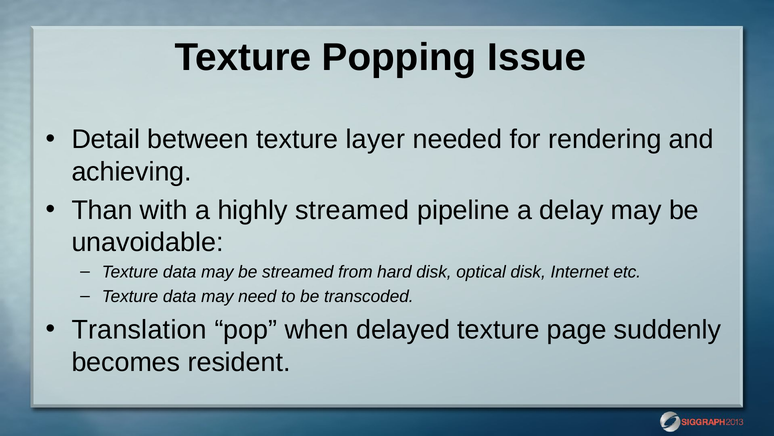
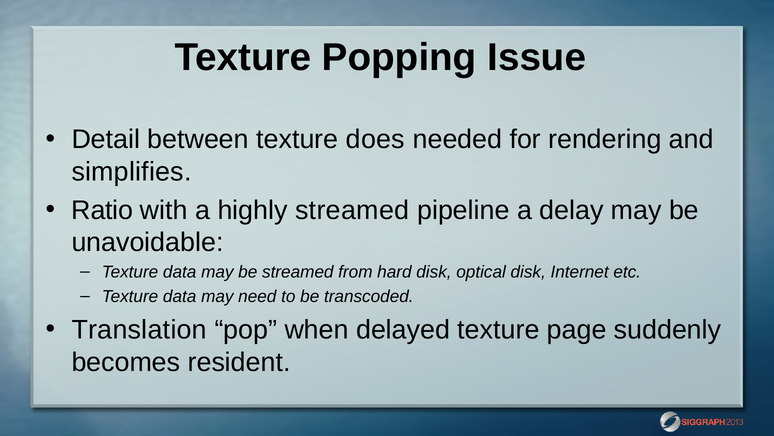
layer: layer -> does (375, 139)
achieving: achieving -> simplifies (131, 172)
Than: Than -> Ratio (102, 210)
